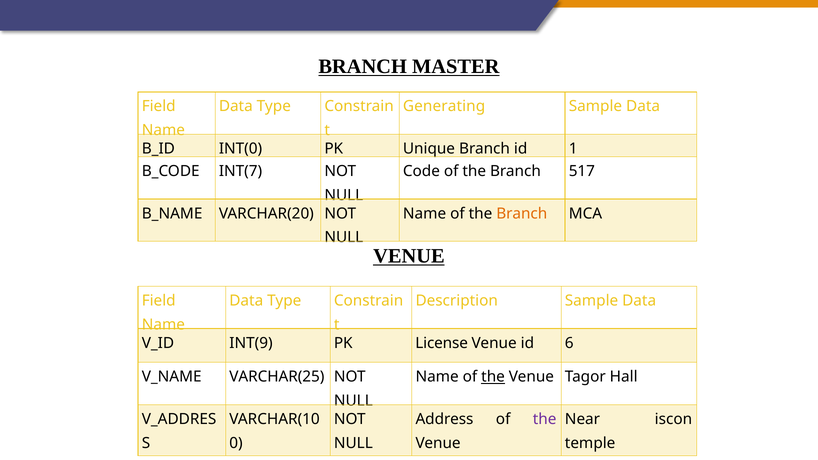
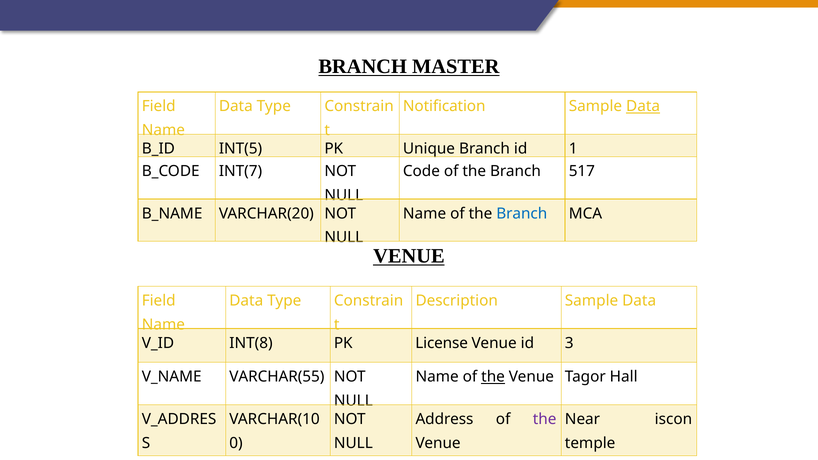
Generating: Generating -> Notification (444, 106)
Data underline: none -> present (643, 106)
INT(0: INT(0 -> INT(5 (241, 149)
Branch colour: orange -> blue (522, 214)
INT(9: INT(9 -> INT(8 (251, 343)
6: 6 -> 3 (569, 343)
VARCHAR(25: VARCHAR(25 -> VARCHAR(55 (277, 377)
